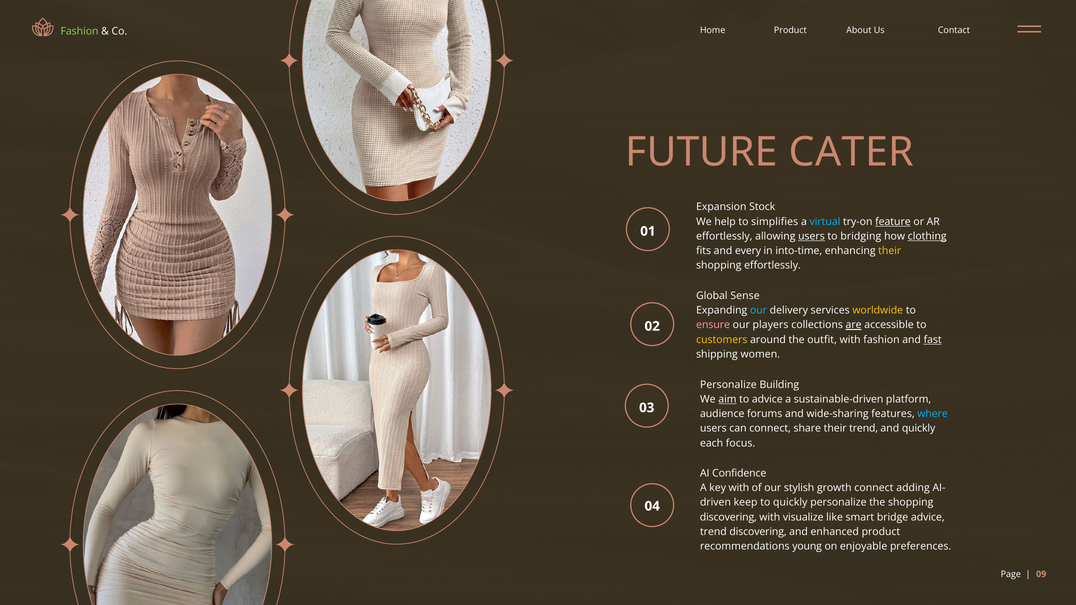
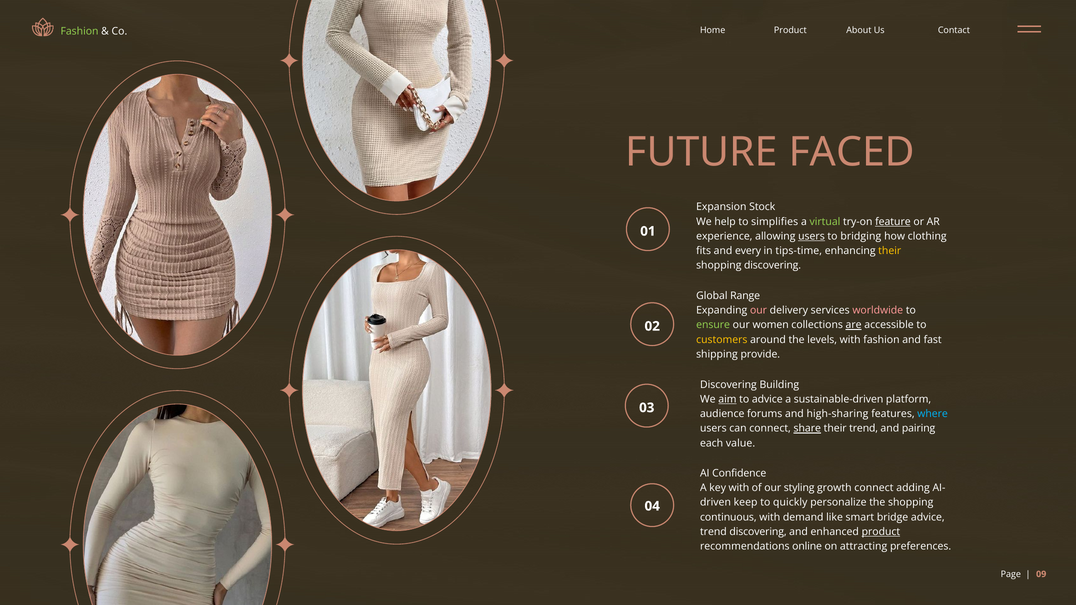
CATER: CATER -> FACED (852, 152)
virtual colour: light blue -> light green (825, 222)
effortlessly: effortlessly -> experience (724, 236)
clothing underline: present -> none (927, 236)
into-time: into-time -> tips-time (799, 251)
shopping effortlessly: effortlessly -> discovering (773, 266)
Sense: Sense -> Range (745, 296)
our colour: light blue -> pink (758, 311)
worldwide colour: yellow -> pink (878, 311)
ensure colour: pink -> light green (713, 325)
players: players -> women (771, 325)
outfit: outfit -> levels (822, 340)
fast underline: present -> none (933, 340)
women: women -> provide (760, 354)
Personalize: Personalize -> Discovering (728, 385)
wide-sharing: wide-sharing -> high-sharing (837, 414)
share underline: none -> present (807, 429)
and quickly: quickly -> pairing (919, 429)
focus: focus -> value (741, 443)
stylish: stylish -> styling (799, 488)
discovering: discovering -> continuous (728, 517)
visualize: visualize -> demand (803, 517)
product underline: none -> present (881, 532)
young: young -> online (807, 547)
enjoyable: enjoyable -> attracting (864, 547)
